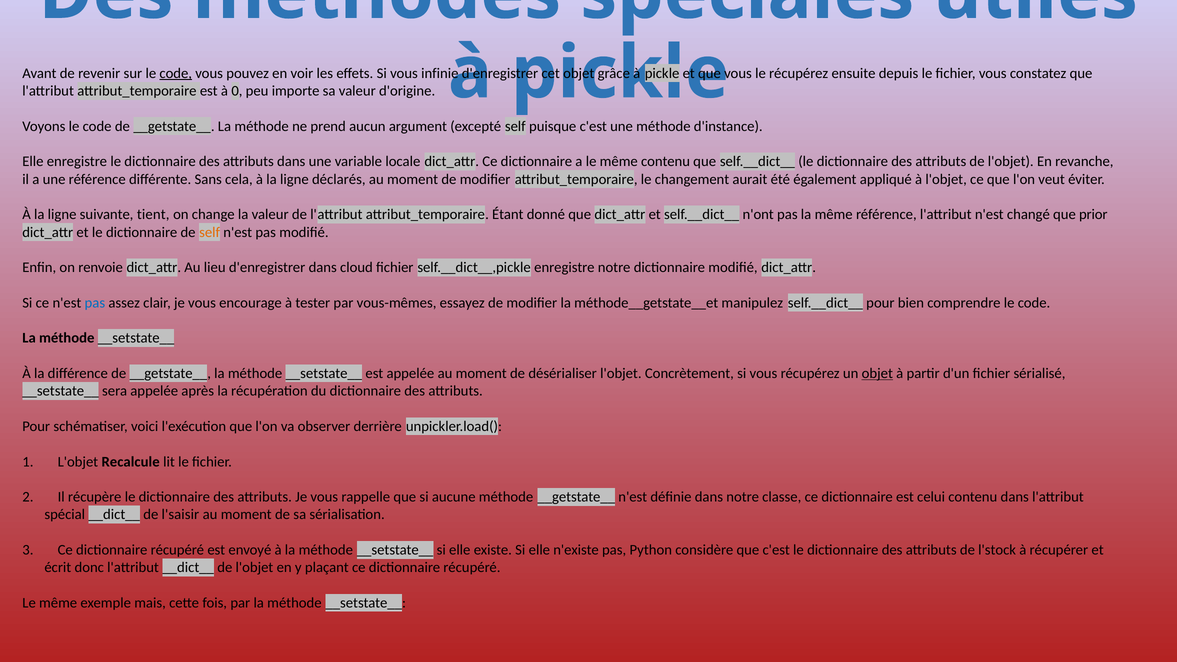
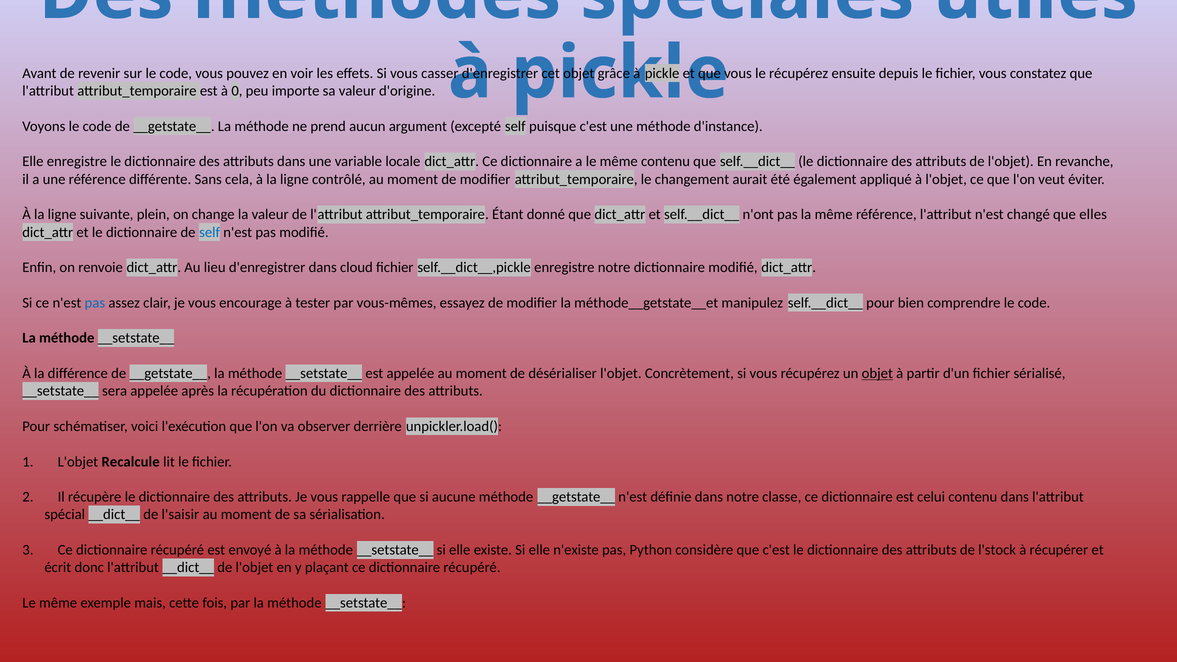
code underline: present -> none (176, 73)
infinie: infinie -> casser (440, 73)
déclarés: déclarés -> contrôlé (339, 179)
tient: tient -> plein (153, 215)
prior: prior -> elles (1093, 215)
self colour: orange -> blue (210, 232)
